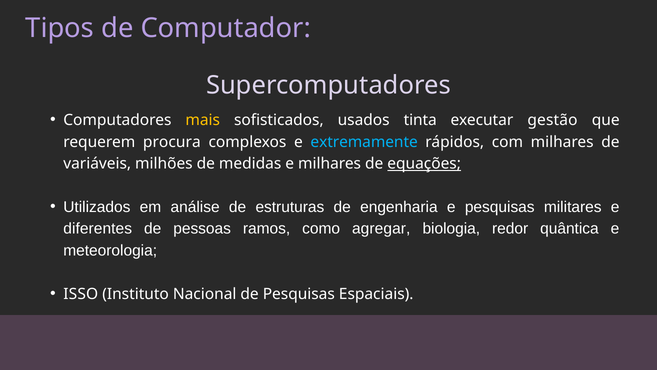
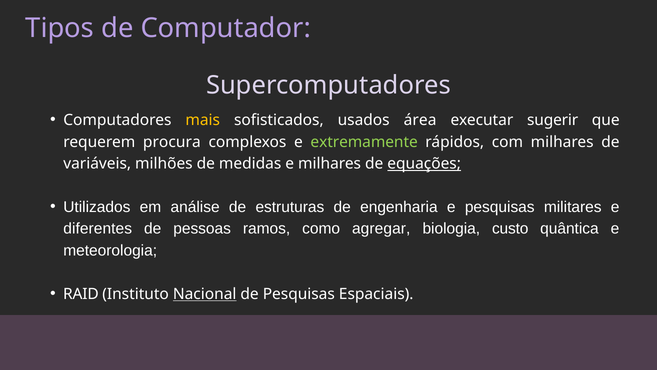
tinta: tinta -> área (420, 120)
gestão: gestão -> sugerir (553, 120)
extremamente colour: light blue -> light green (364, 142)
redor: redor -> custo (510, 229)
ISSO: ISSO -> RAID (81, 294)
Nacional underline: none -> present (205, 294)
